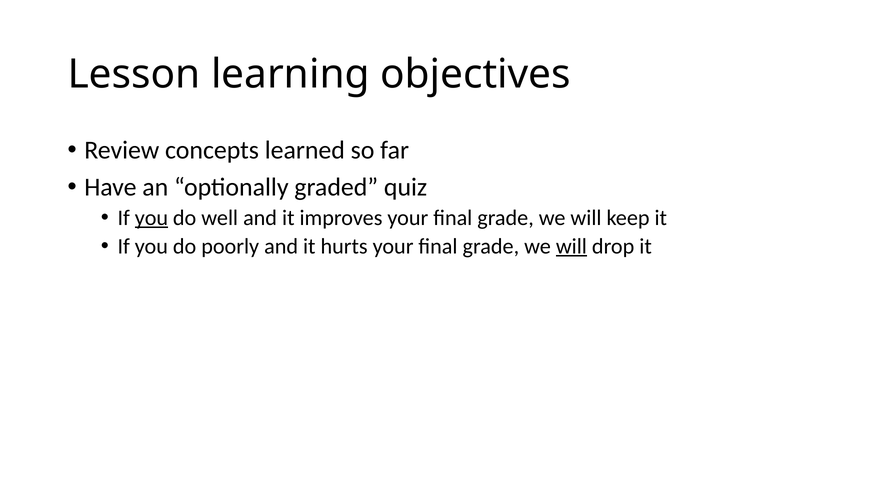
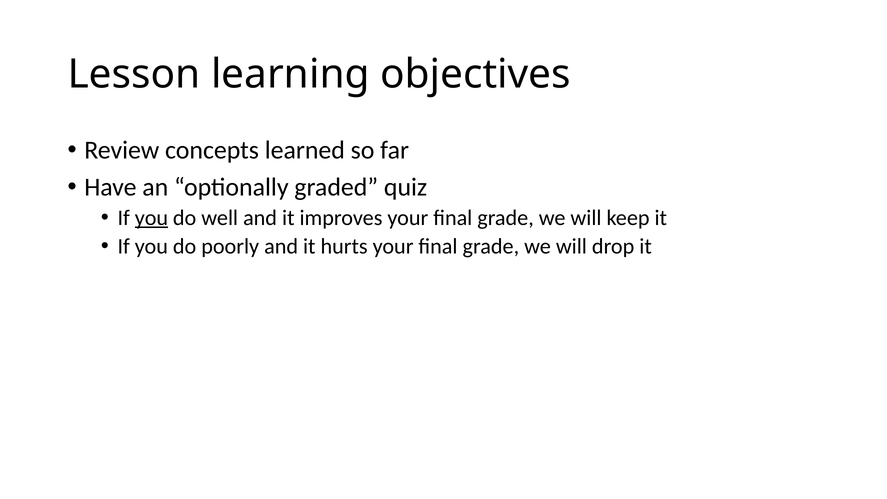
will underline: present -> none (571, 246)
